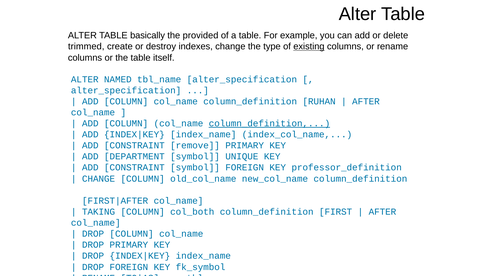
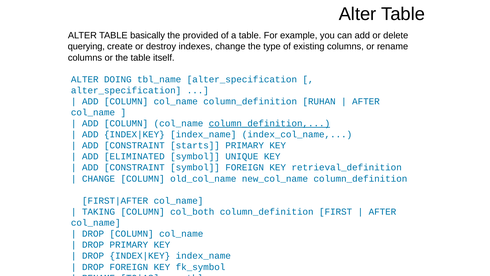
trimmed: trimmed -> querying (86, 47)
existing underline: present -> none (309, 47)
NAMED: NAMED -> DOING (118, 79)
remove: remove -> starts (195, 145)
DEPARTMENT: DEPARTMENT -> ELIMINATED (134, 156)
professor_definition: professor_definition -> retrieval_definition (347, 167)
